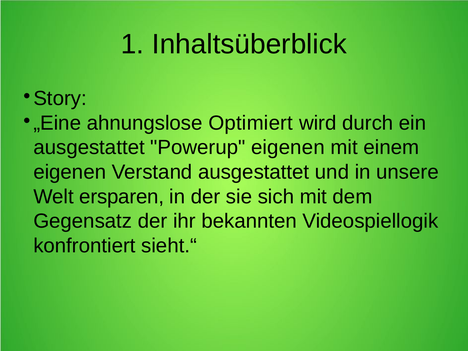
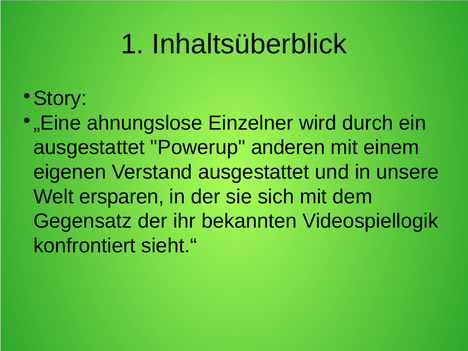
Optimiert: Optimiert -> Einzelner (251, 123)
Powerup eigenen: eigenen -> anderen (288, 147)
